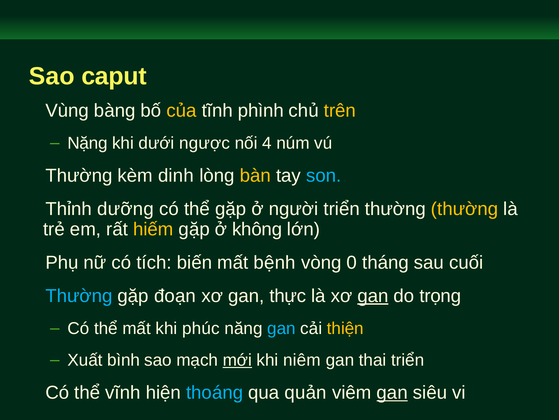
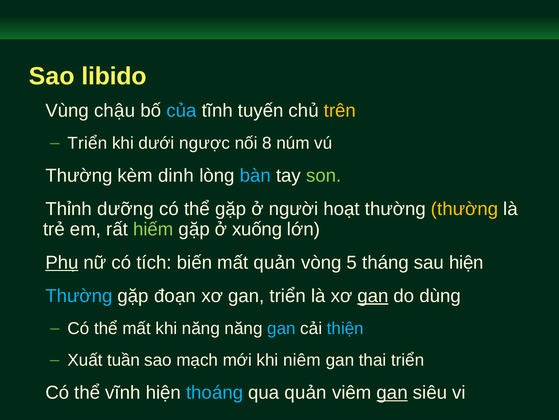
caput: caput -> libido (114, 76)
bàng: bàng -> chậu (115, 110)
của colour: yellow -> light blue (182, 110)
phình: phình -> tuyến (261, 110)
Nặng: Nặng -> Triển (87, 143)
4: 4 -> 8 (267, 143)
bàn colour: yellow -> light blue (255, 175)
son colour: light blue -> light green (324, 175)
người triển: triển -> hoạt (342, 209)
hiếm colour: yellow -> light green (153, 229)
không: không -> xuống (257, 229)
Phụ underline: none -> present (62, 262)
mất bệnh: bệnh -> quản (275, 262)
0: 0 -> 5 (352, 262)
sau cuối: cuối -> hiện (466, 262)
gan thực: thực -> triển (288, 295)
trọng: trọng -> dùng (440, 295)
khi phúc: phúc -> năng (201, 328)
thiện colour: yellow -> light blue (345, 328)
bình: bình -> tuần (124, 360)
mới underline: present -> none (237, 360)
